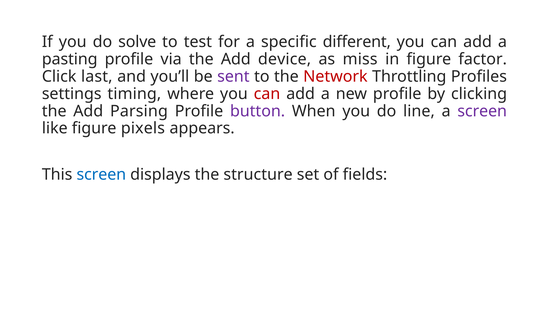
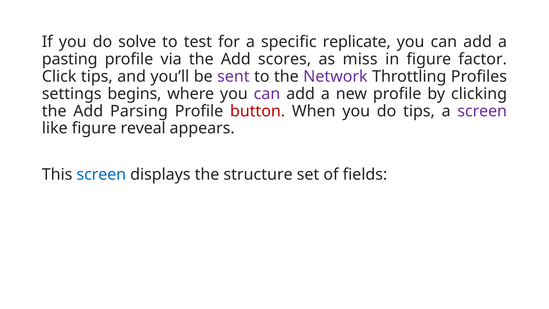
different: different -> replicate (357, 42)
device: device -> scores (285, 59)
Click last: last -> tips (97, 76)
Network colour: red -> purple (335, 76)
timing: timing -> begins (134, 94)
can colour: red -> purple (267, 94)
button colour: purple -> red (258, 111)
do line: line -> tips (419, 111)
pixels: pixels -> reveal (143, 128)
